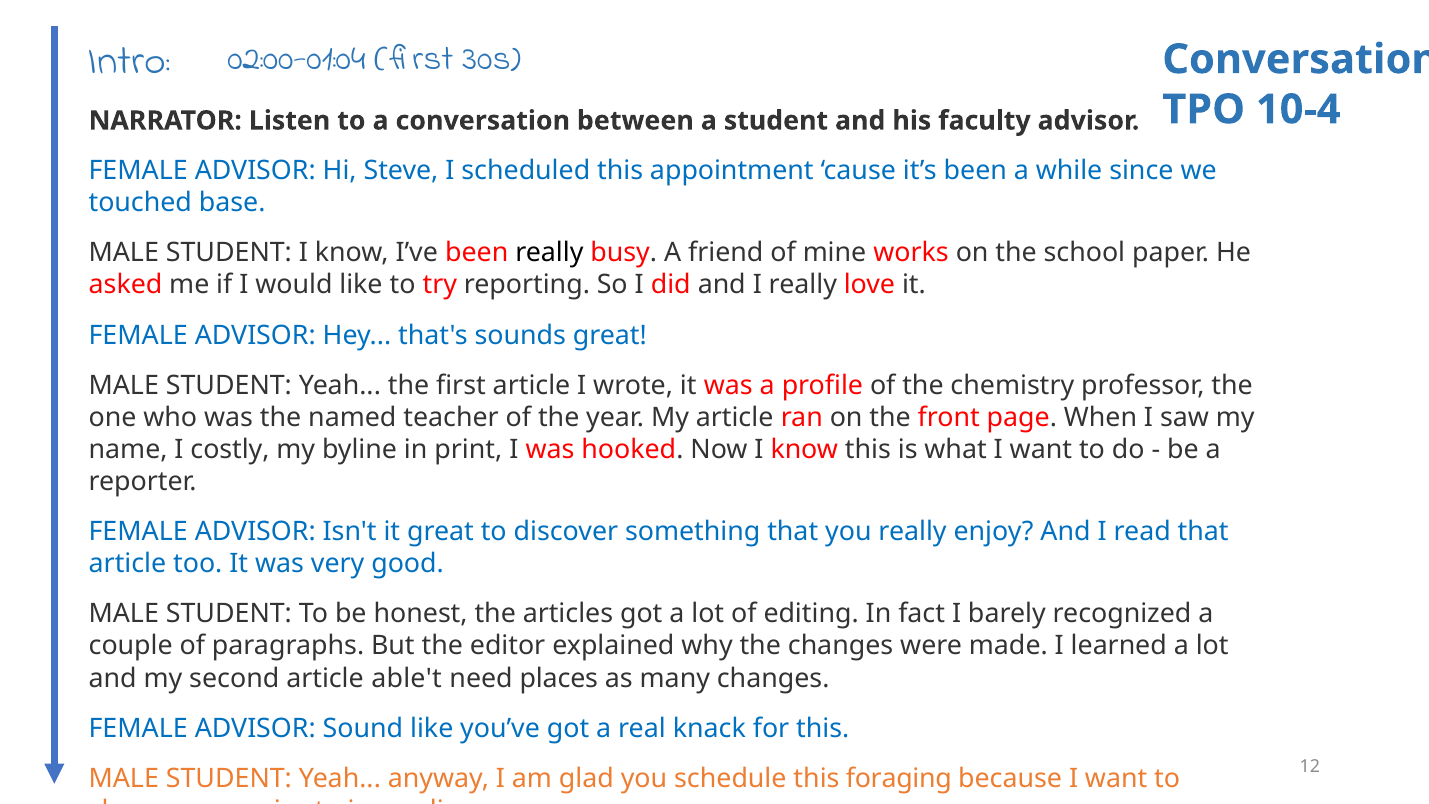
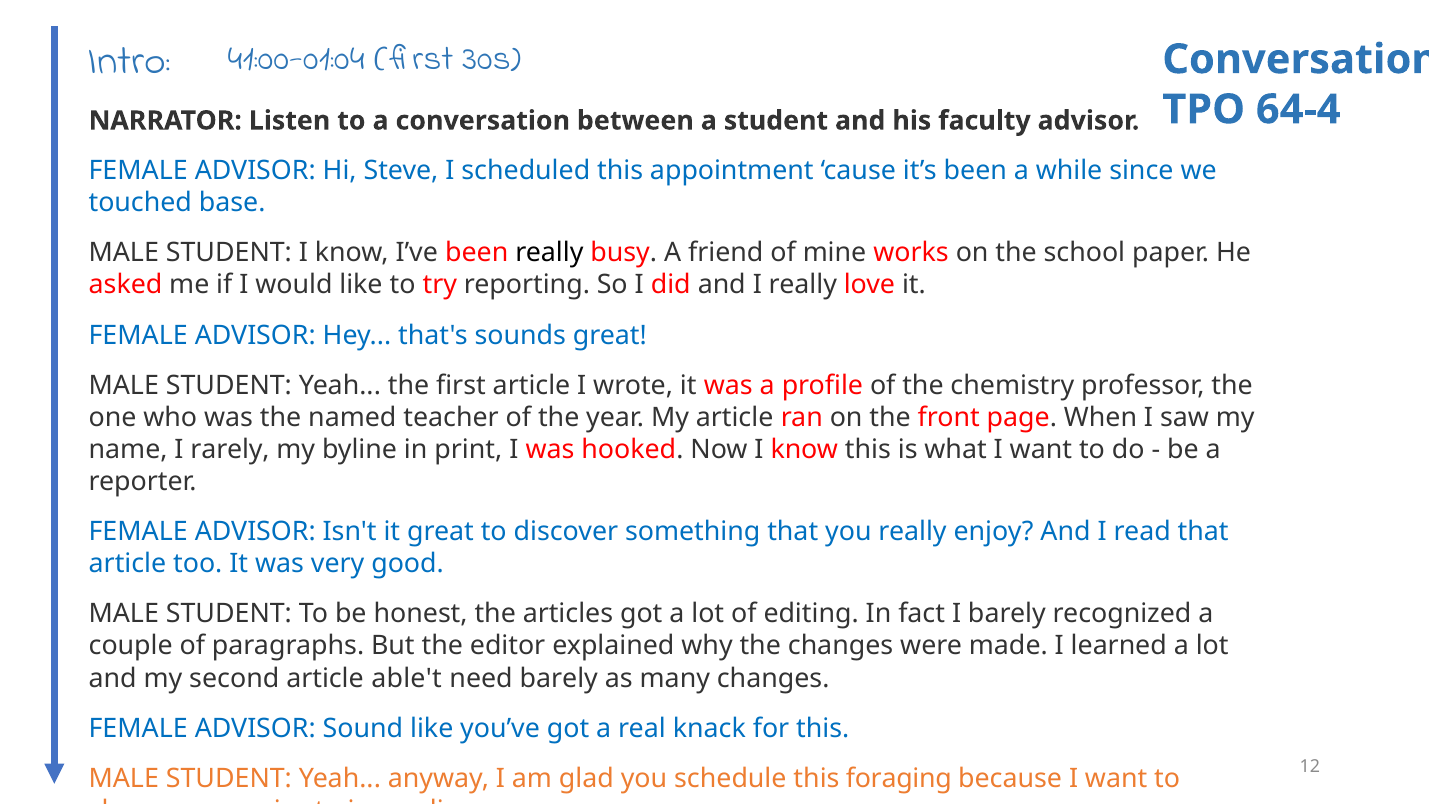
02:00-01:04: 02:00-01:04 -> 41:00-01:04 (296, 57)
10-4: 10-4 -> 64-4 (1298, 109)
costly: costly -> rarely (230, 449)
need places: places -> barely (559, 678)
